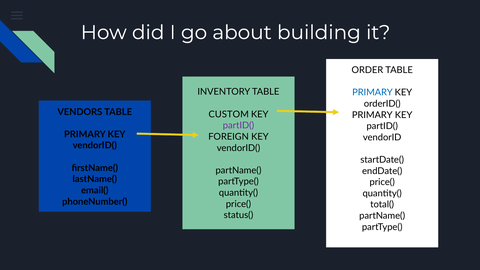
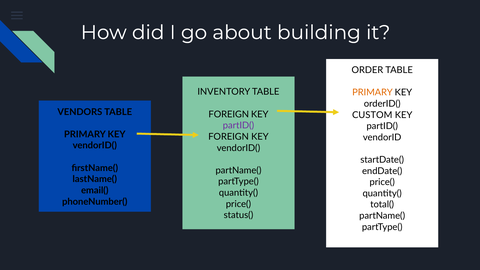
PRIMARY colour: blue -> orange (372, 93)
CUSTOM: CUSTOM -> FOREIGN (229, 114)
PRIMARY: PRIMARY -> CUSTOM (372, 115)
